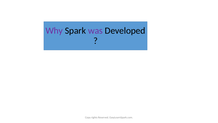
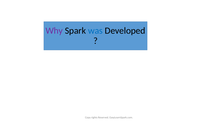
was colour: purple -> blue (95, 31)
